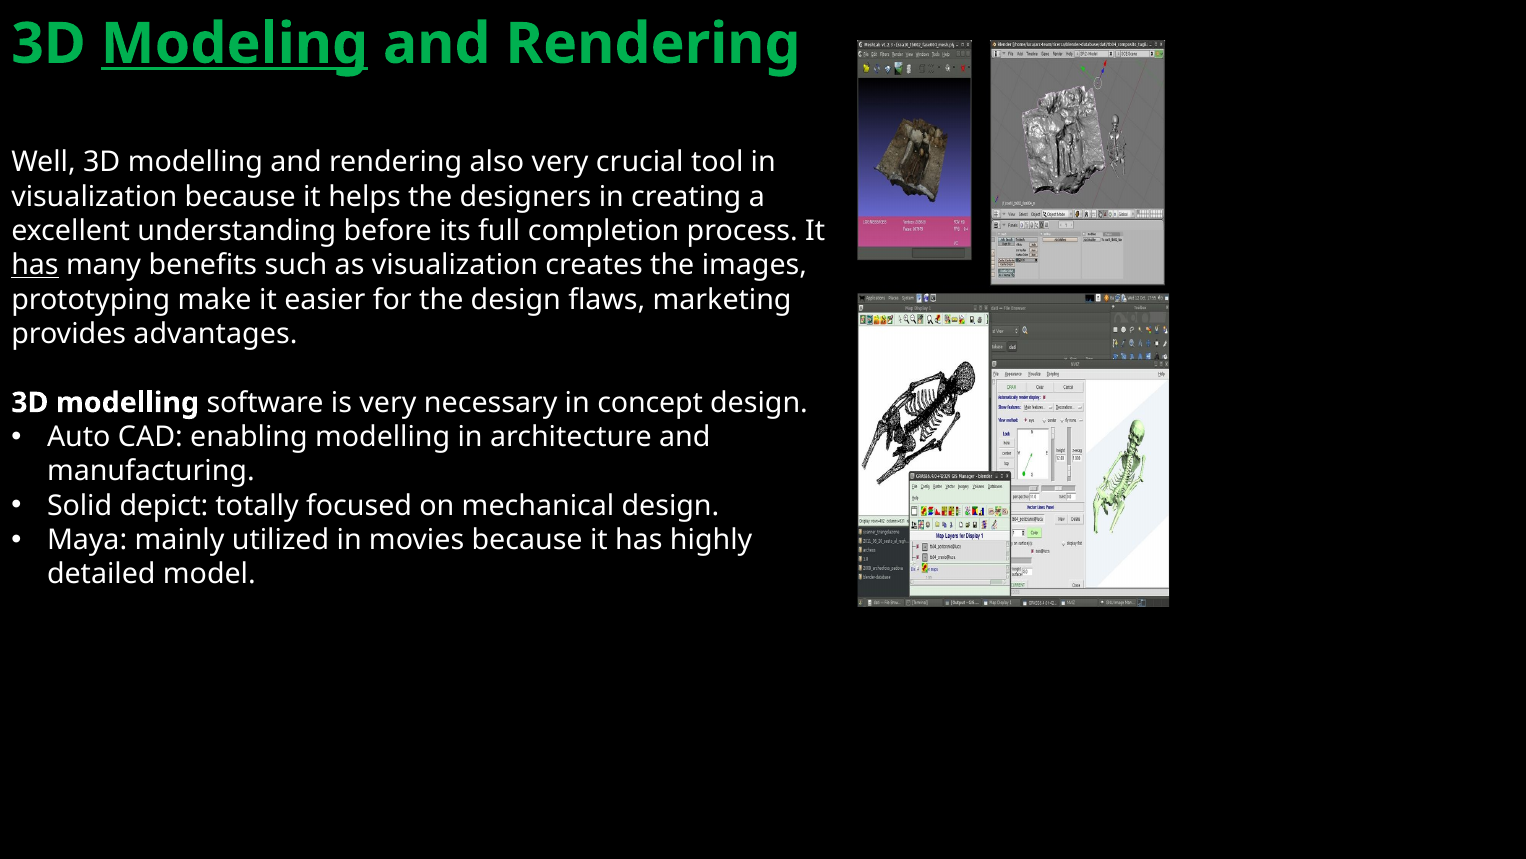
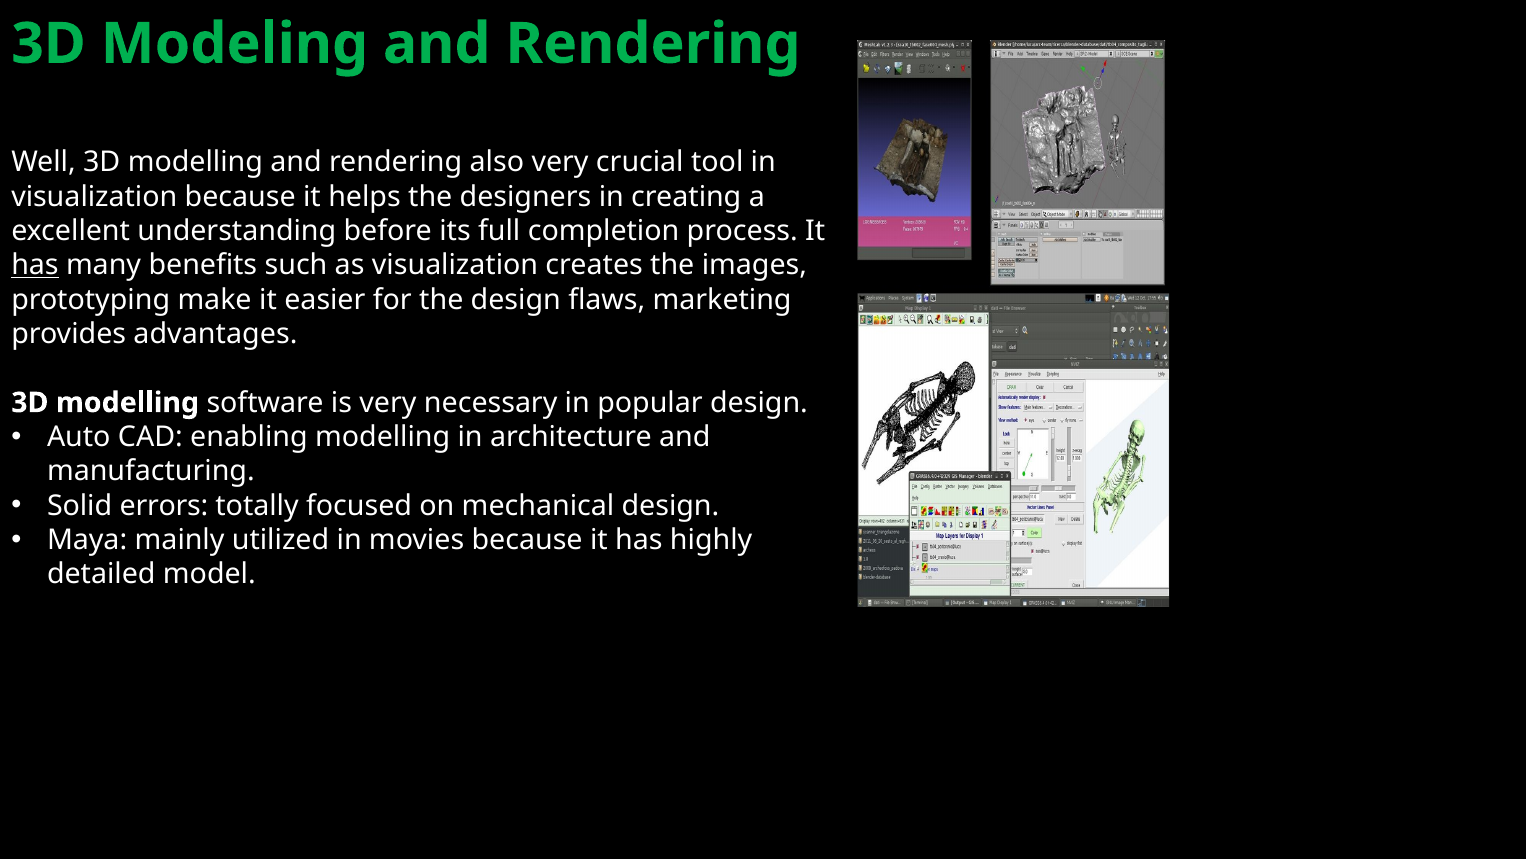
Modeling underline: present -> none (234, 44)
concept: concept -> popular (650, 402)
depict: depict -> errors (164, 505)
